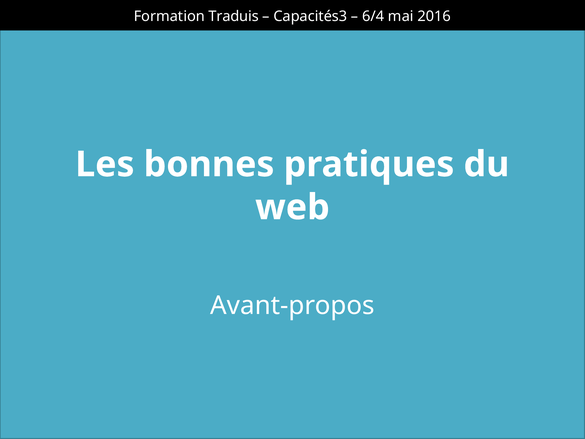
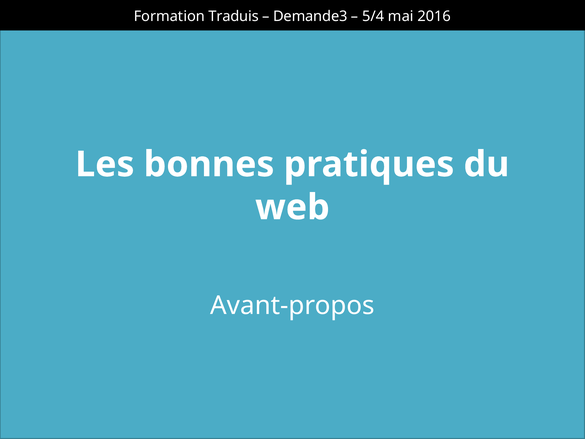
Capacités3: Capacités3 -> Demande3 (310, 16)
6/4: 6/4 -> 5/4 (373, 16)
